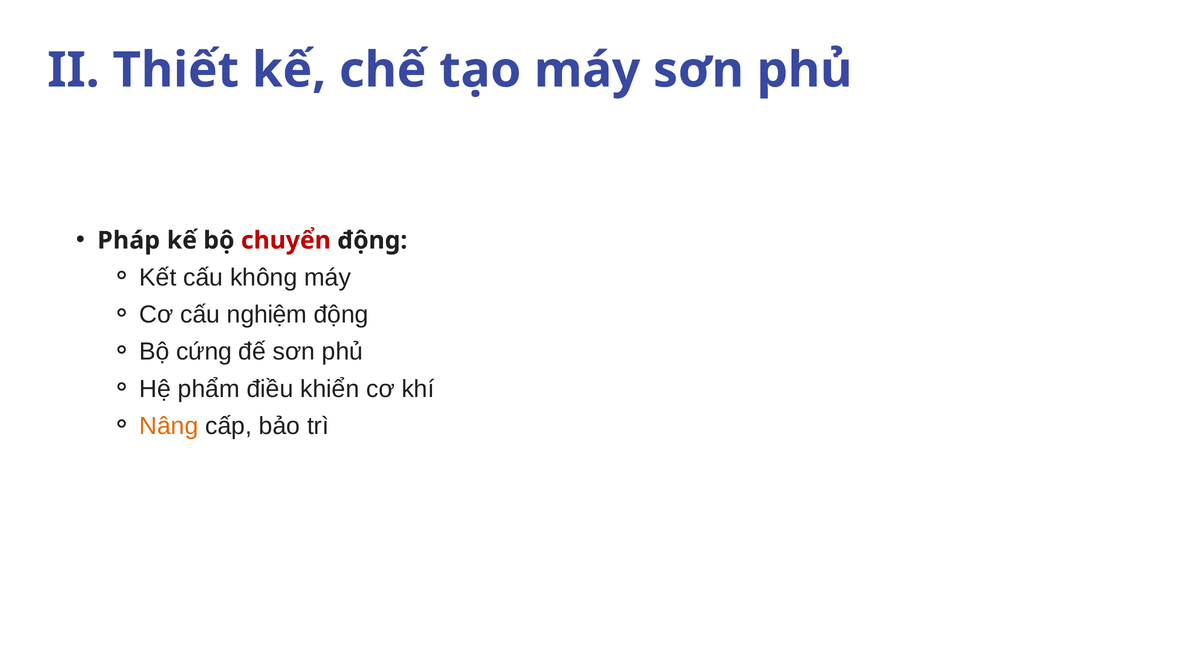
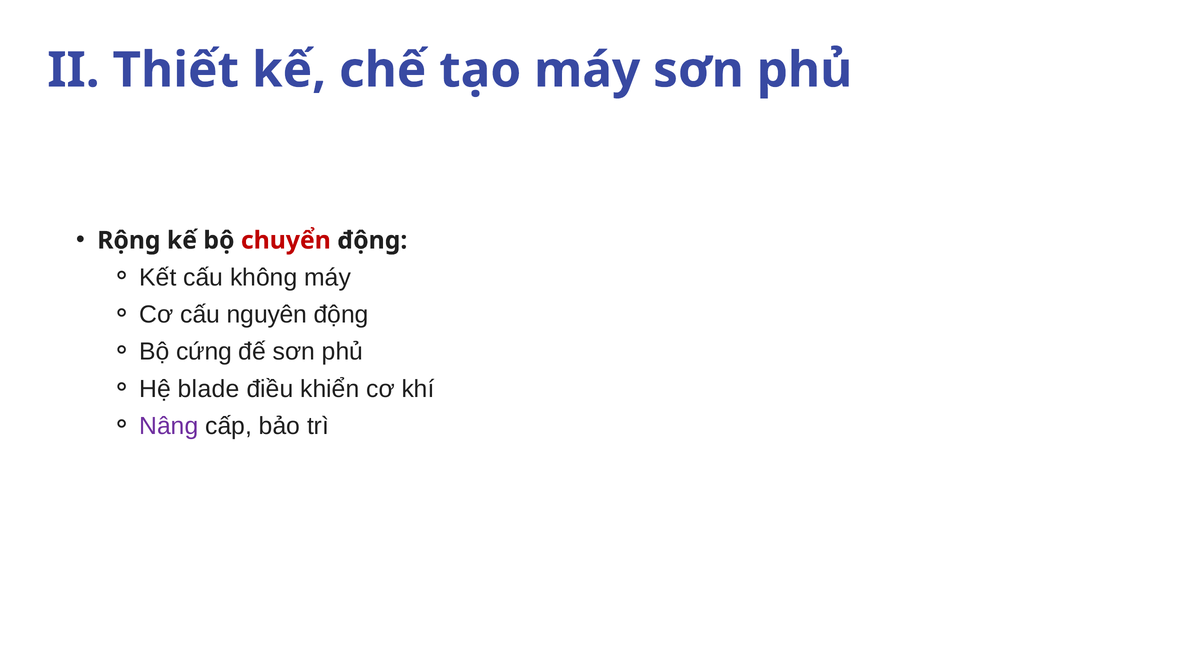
Pháp: Pháp -> Rộng (129, 241)
nghiệm: nghiệm -> nguyên (267, 315)
phẩm: phẩm -> blade (209, 389)
Nâng colour: orange -> purple (169, 426)
